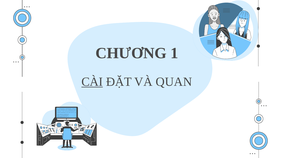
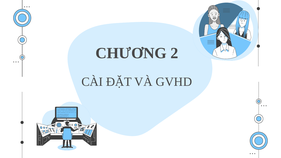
1: 1 -> 2 (174, 53)
CÀI underline: present -> none (92, 82)
QUAN: QUAN -> GVHD (174, 82)
